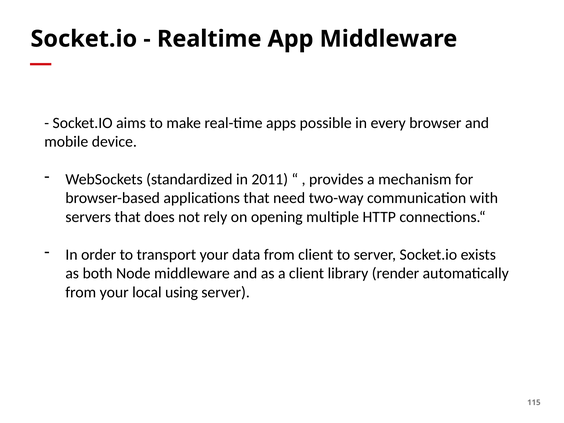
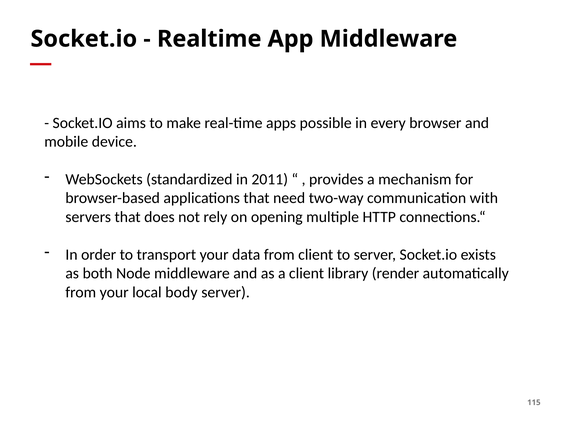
using: using -> body (181, 292)
